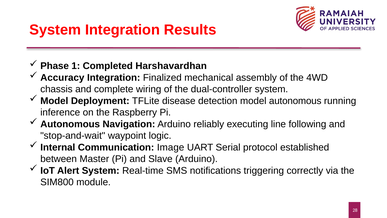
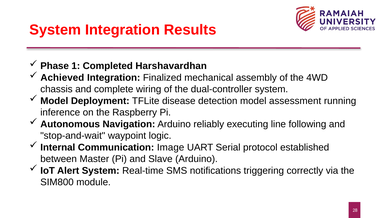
Accuracy: Accuracy -> Achieved (62, 77)
model autonomous: autonomous -> assessment (295, 101)
